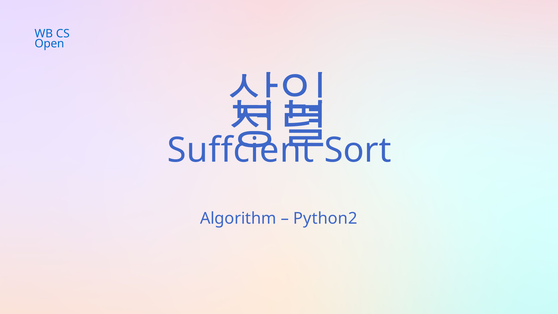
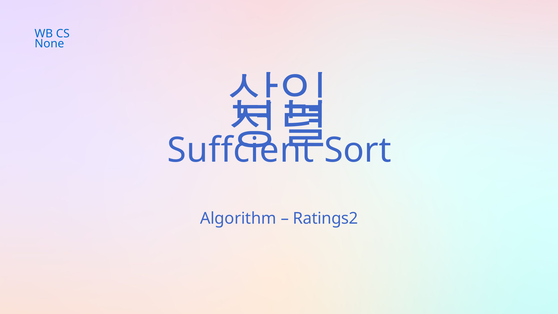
Open: Open -> None (49, 44)
Python2: Python2 -> Ratings2 (326, 218)
